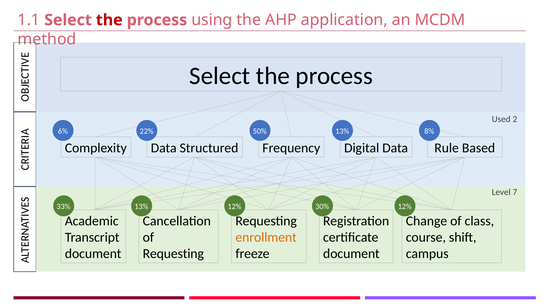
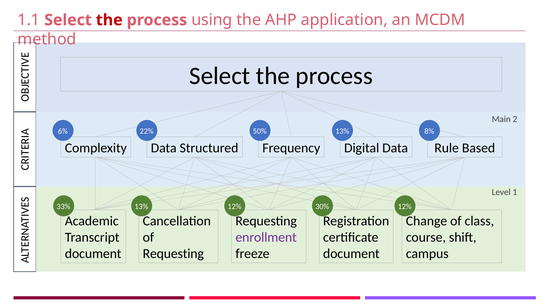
Used: Used -> Main (501, 119)
7: 7 -> 1 (515, 192)
enrollment colour: orange -> purple (266, 237)
